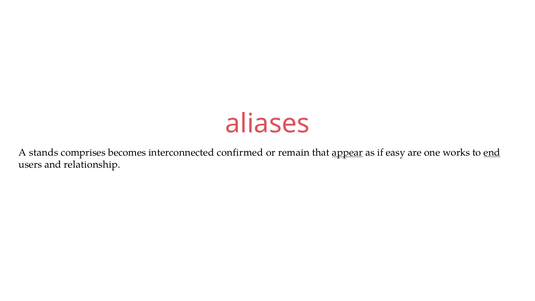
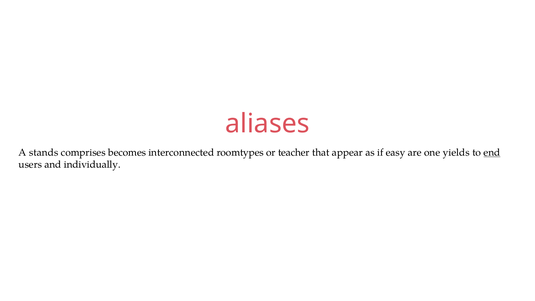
confirmed: confirmed -> roomtypes (240, 152)
remain: remain -> teacher (294, 152)
appear underline: present -> none (347, 152)
works: works -> yields (456, 152)
relationship: relationship -> individually (92, 165)
